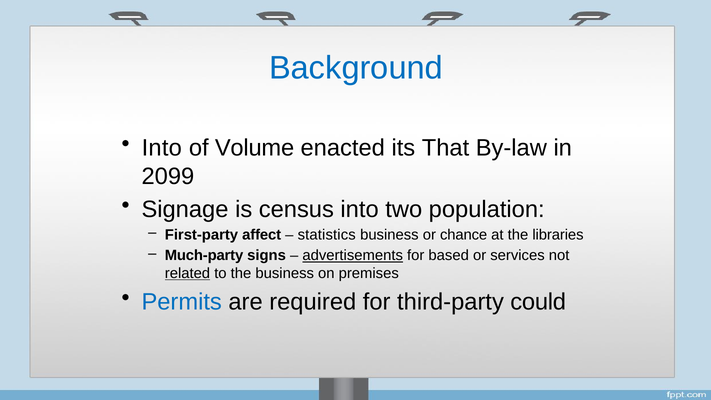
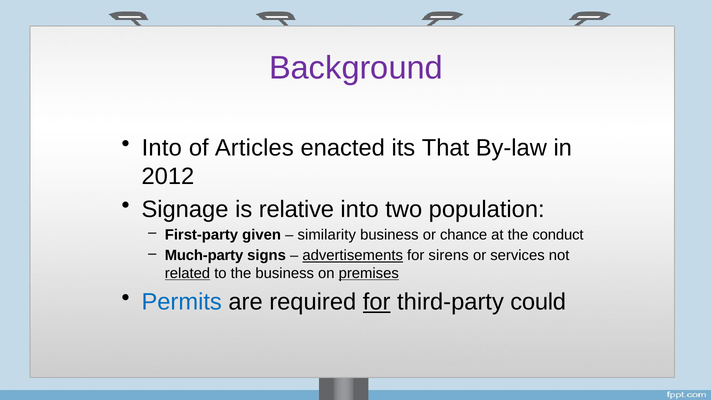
Background colour: blue -> purple (356, 68)
Volume: Volume -> Articles (254, 148)
2099: 2099 -> 2012 (168, 176)
census: census -> relative (296, 209)
affect: affect -> given (262, 235)
statistics: statistics -> similarity (327, 235)
libraries: libraries -> conduct (558, 235)
based: based -> sirens (449, 256)
premises underline: none -> present (369, 273)
for underline: none -> present (377, 302)
